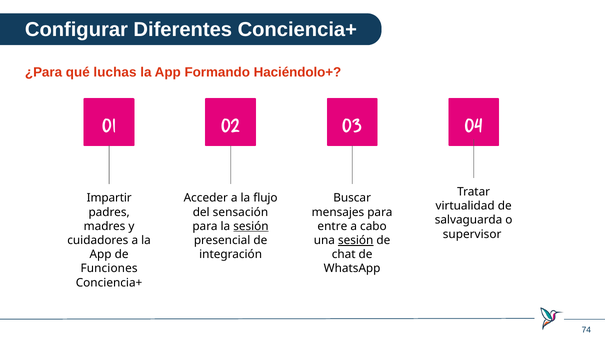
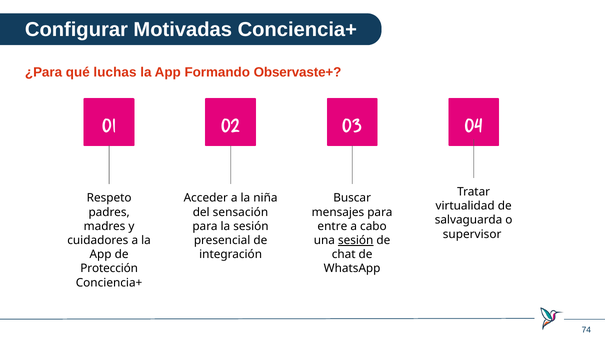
Diferentes: Diferentes -> Motivadas (183, 30)
Haciéndolo+: Haciéndolo+ -> Observaste+ (298, 72)
Impartir: Impartir -> Respeto (109, 198)
flujo: flujo -> niña (265, 198)
sesión underline: present -> none (251, 226)
Funciones: Funciones -> Protección (109, 269)
